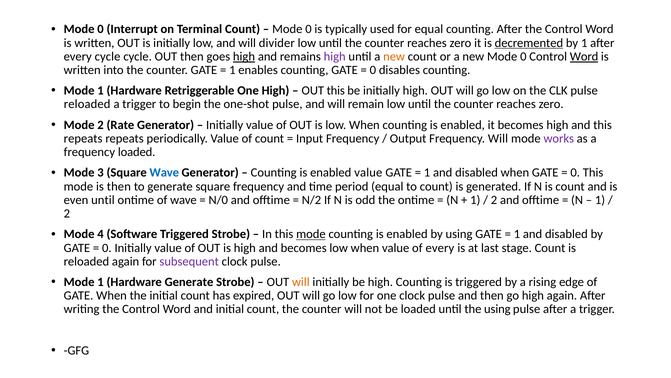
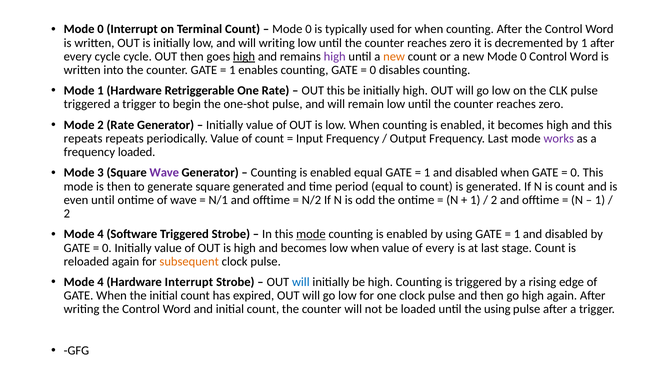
for equal: equal -> when (429, 29)
will divider: divider -> writing (277, 43)
decremented underline: present -> none (529, 43)
Word underline: present -> none (584, 56)
One High: High -> Rate (276, 91)
reloaded: reloaded -> triggered (87, 104)
Frequency Will: Will -> Last (498, 138)
Wave colour: blue -> purple (164, 173)
enabled value: value -> equal (368, 173)
square frequency: frequency -> generated (259, 186)
N/0: N/0 -> N/1 (218, 200)
subsequent colour: purple -> orange (189, 261)
1: 1 -> 4 (101, 282)
Hardware Generate: Generate -> Interrupt (189, 282)
will colour: orange -> blue (301, 282)
